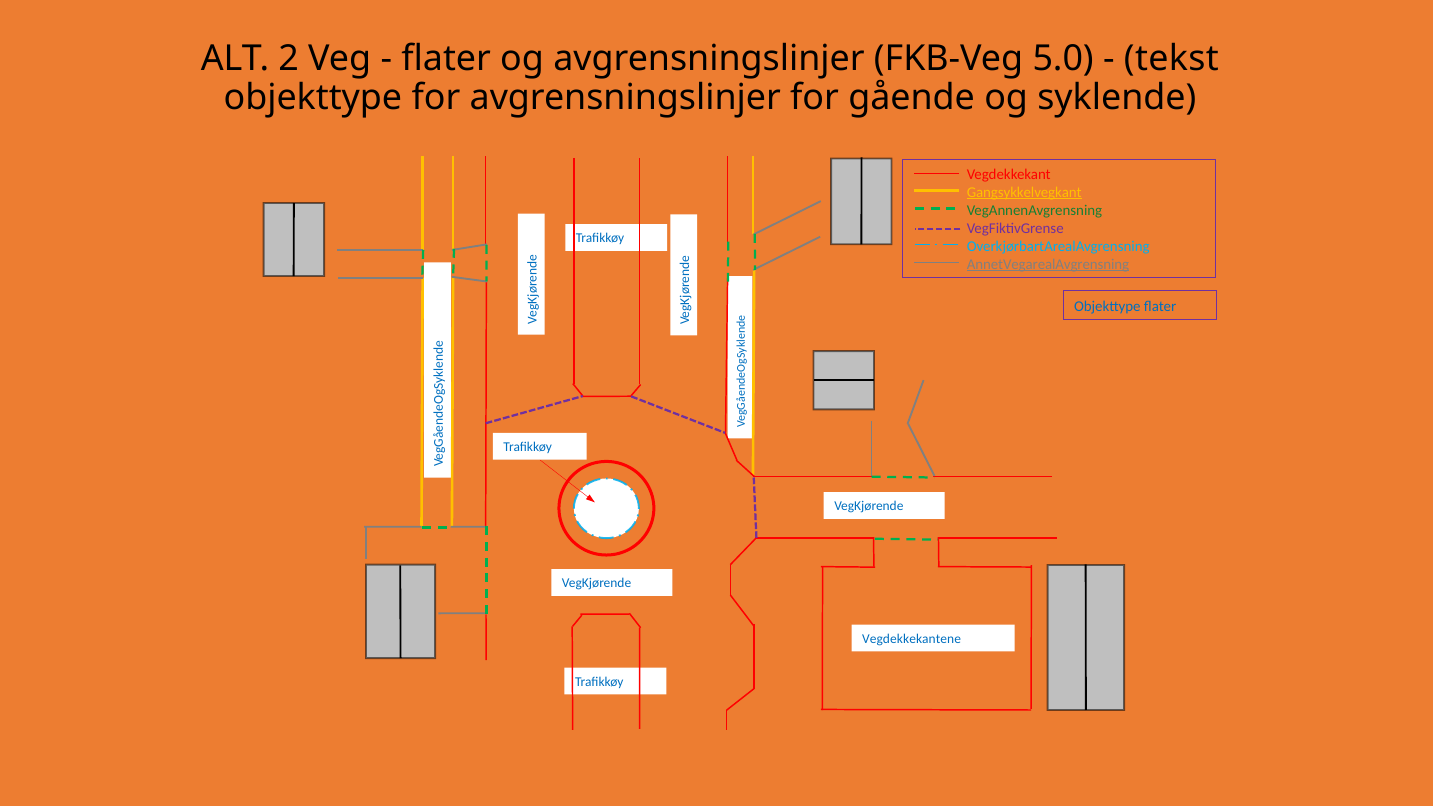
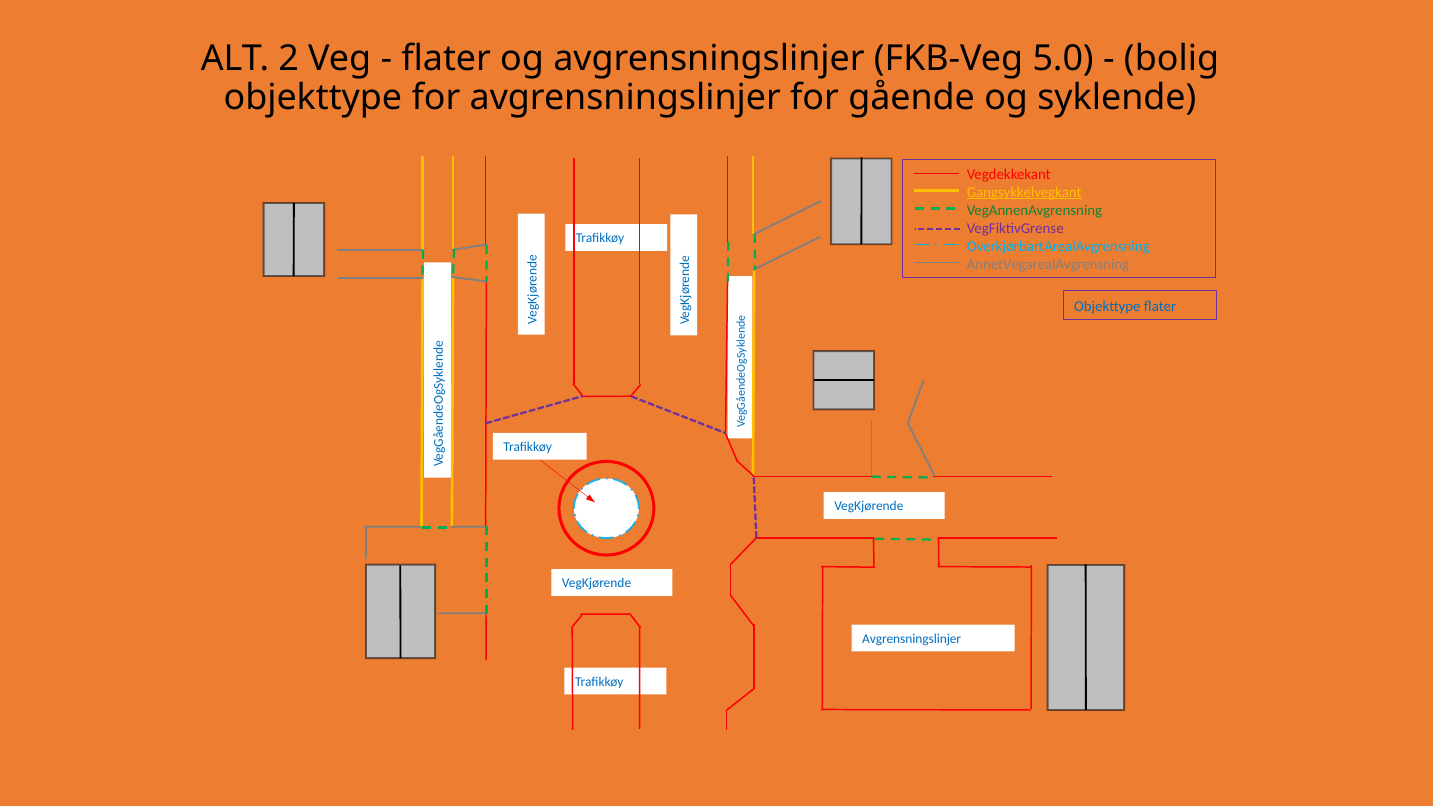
tekst: tekst -> bolig (1172, 59)
AnnetVegarealAvgrensning underline: present -> none (1048, 264)
Vegdekkekantene: Vegdekkekantene -> Avgrensningslinjer (912, 639)
